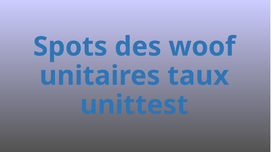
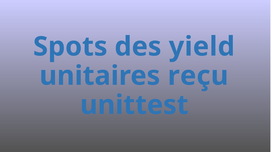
woof: woof -> yield (202, 47)
taux: taux -> reçu (198, 76)
